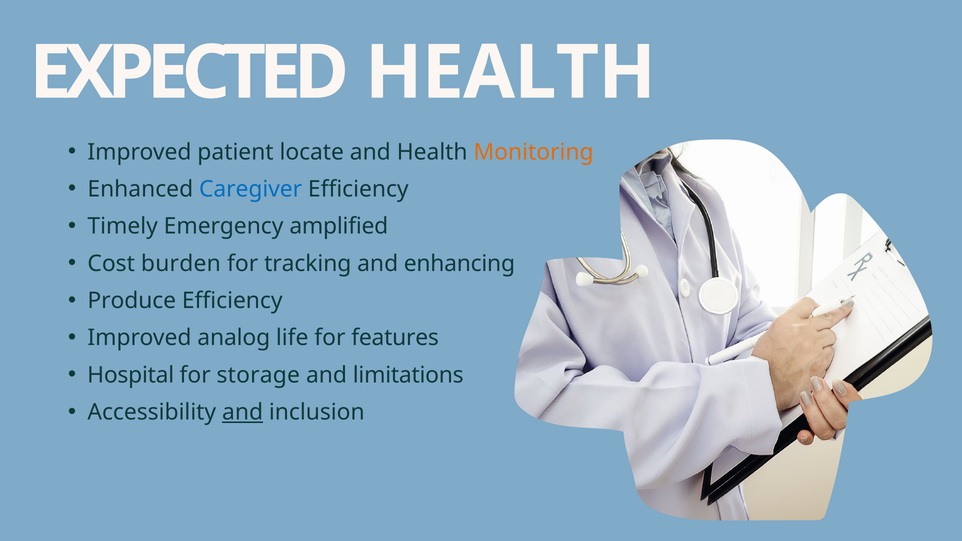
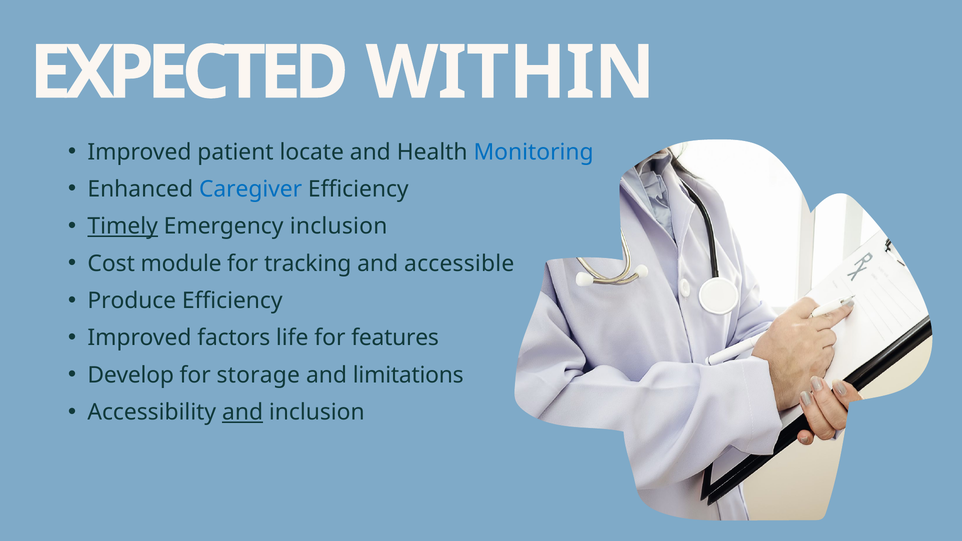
EXPECTED HEALTH: HEALTH -> WITHIN (510, 73)
Monitoring colour: orange -> blue (534, 152)
Timely underline: none -> present (123, 226)
Emergency amplified: amplified -> inclusion (339, 226)
burden: burden -> module (181, 264)
enhancing: enhancing -> accessible (459, 264)
analog: analog -> factors (234, 338)
Hospital: Hospital -> Develop (131, 375)
